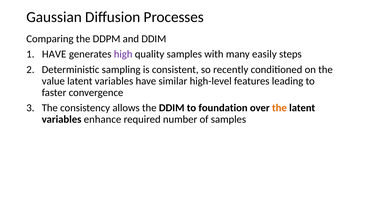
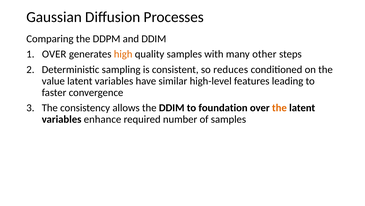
HAVE: HAVE -> OVER (54, 54)
high colour: purple -> orange (123, 54)
easily: easily -> other (264, 54)
recently: recently -> reduces (231, 69)
